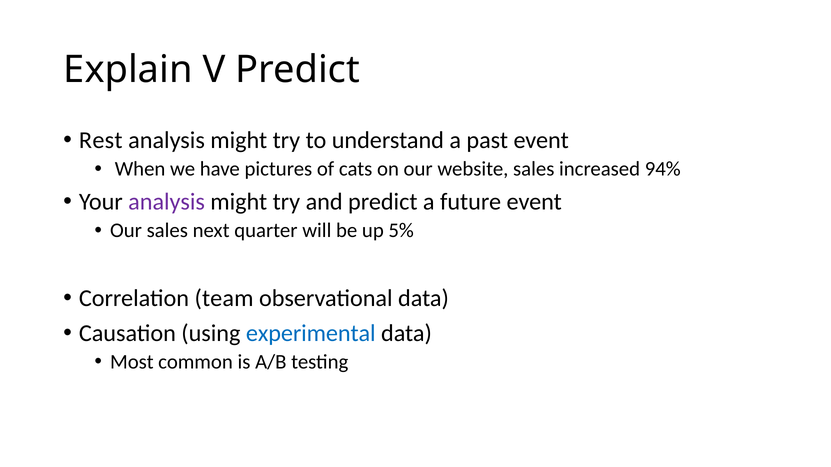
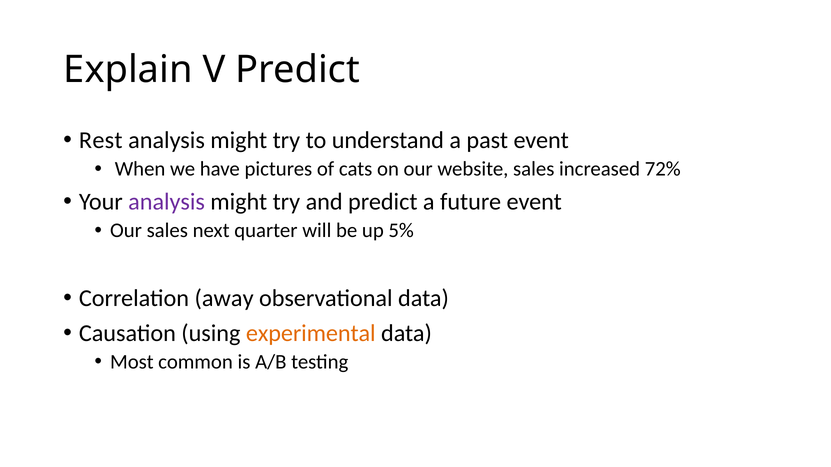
94%: 94% -> 72% (663, 169)
team: team -> away (224, 299)
experimental colour: blue -> orange (311, 333)
